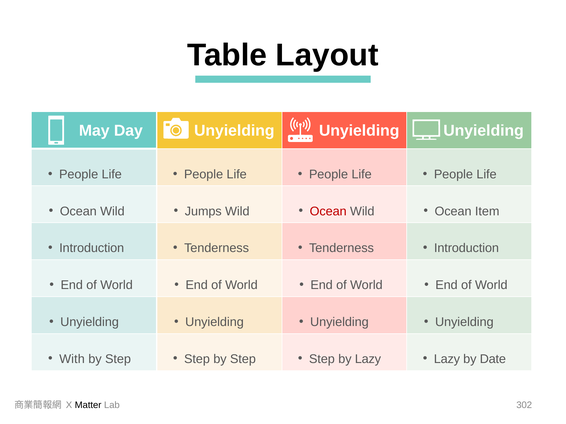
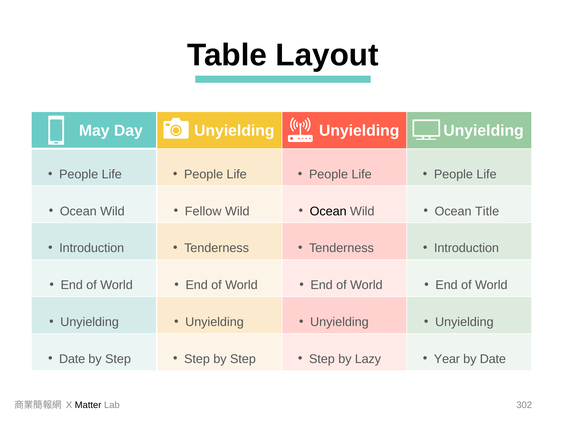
Jumps: Jumps -> Fellow (203, 211)
Ocean colour: red -> black (328, 211)
Item: Item -> Title (487, 211)
With: With -> Date (72, 359)
Lazy: Lazy -> Year (447, 359)
